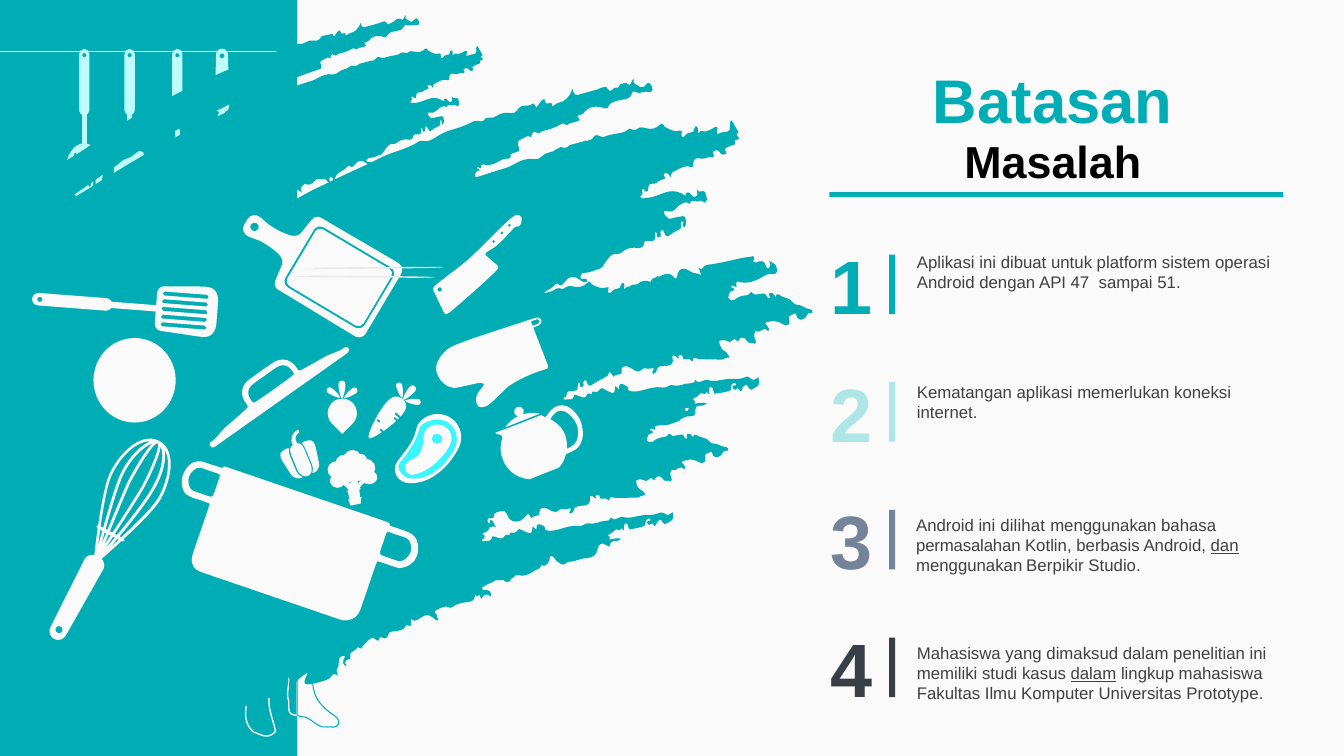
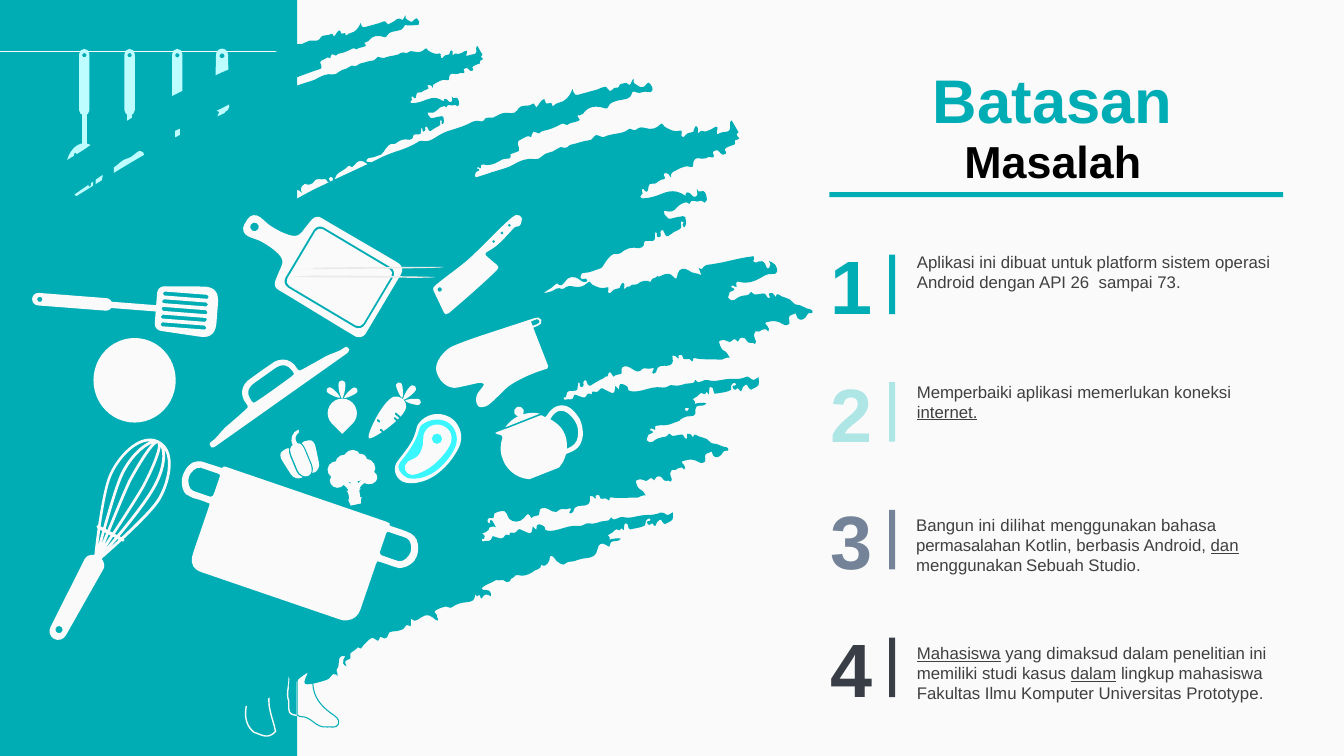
47: 47 -> 26 (1080, 283)
51: 51 -> 73 (1169, 283)
Kematangan: Kematangan -> Memperbaiki (965, 393)
internet underline: none -> present (947, 413)
3 Android: Android -> Bangun (945, 526)
Berpikir: Berpikir -> Sebuah (1055, 566)
Mahasiswa underline: none -> present (959, 654)
